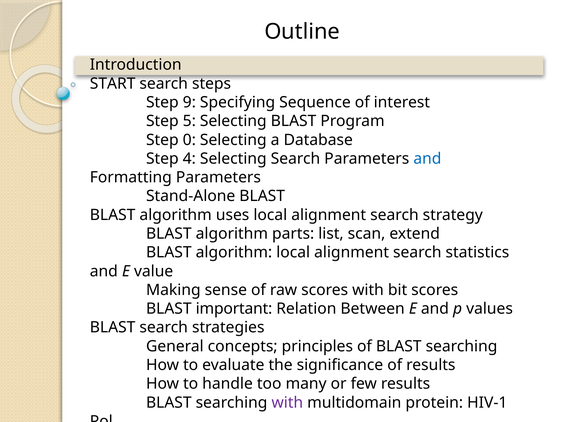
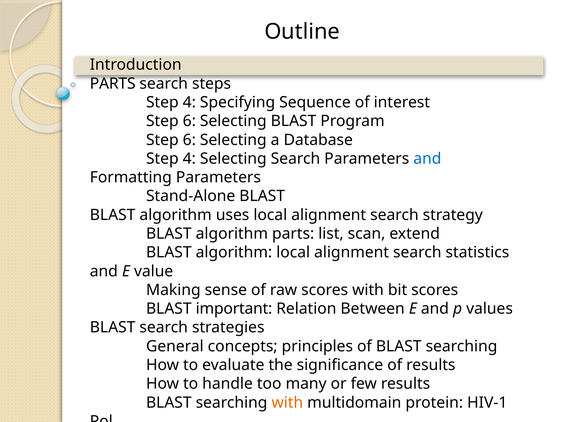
START: START -> PARTS (113, 83)
9: 9 -> 4 (189, 102)
5: 5 -> 6 (189, 121)
0: 0 -> 6 (189, 140)
with colour: purple -> orange (287, 402)
